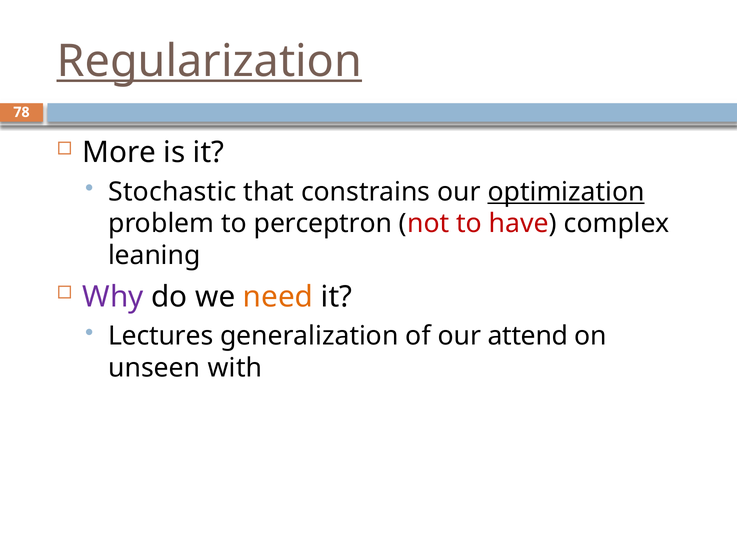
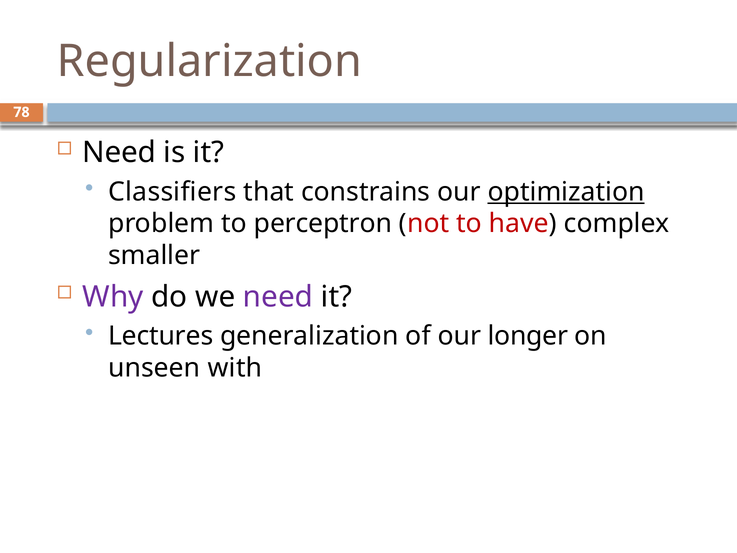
Regularization underline: present -> none (209, 61)
More: More -> Need (119, 152)
Stochastic: Stochastic -> Classifiers (172, 192)
leaning: leaning -> smaller (154, 256)
need colour: orange -> purple (278, 297)
attend: attend -> longer (528, 336)
